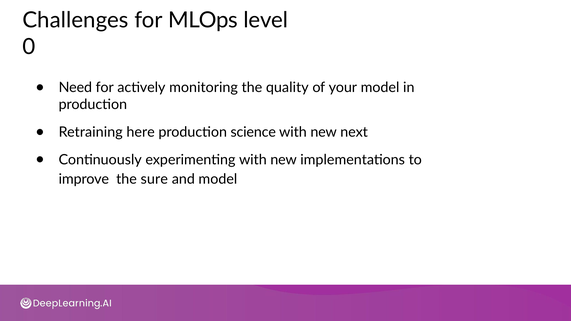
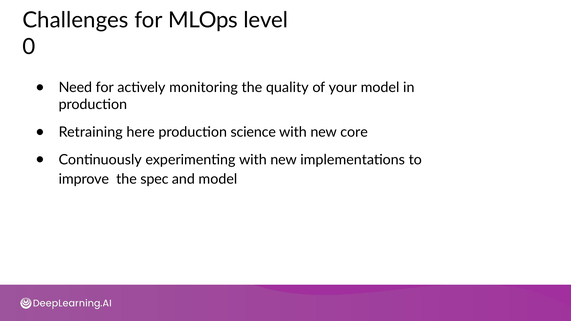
next: next -> core (354, 132)
sure: sure -> spec (154, 179)
